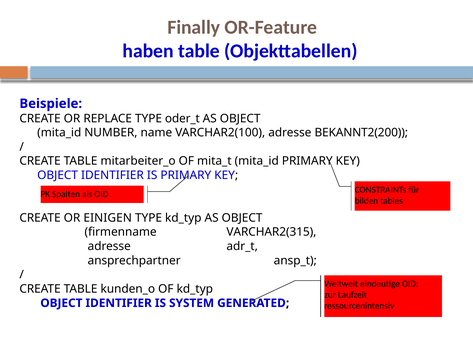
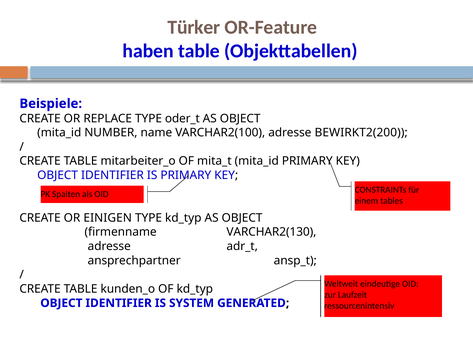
Finally: Finally -> Türker (194, 27)
BEKANNT2(200: BEKANNT2(200 -> BEWIRKT2(200 (361, 133)
bilden: bilden -> einem (366, 201)
VARCHAR2(315: VARCHAR2(315 -> VARCHAR2(130 (271, 232)
